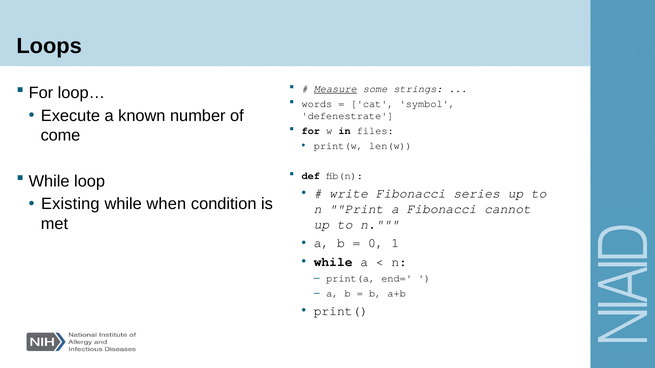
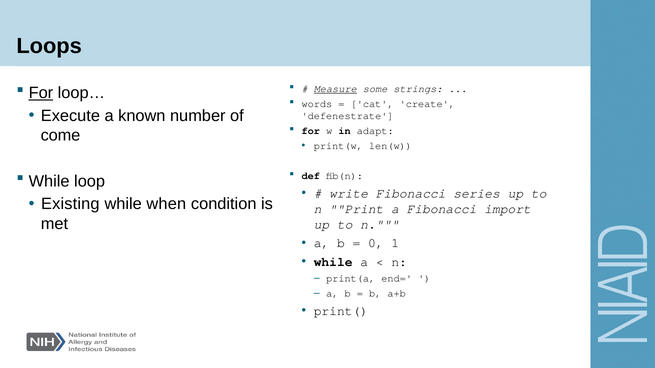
For underline: none -> present (41, 93)
symbol: symbol -> create (427, 104)
files: files -> adapt (375, 131)
cannot: cannot -> import (508, 209)
